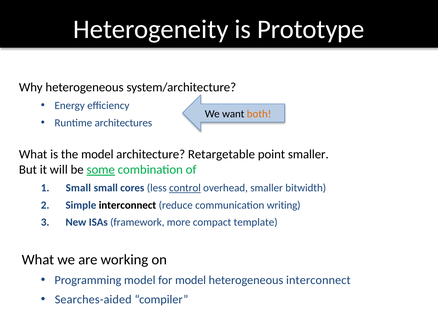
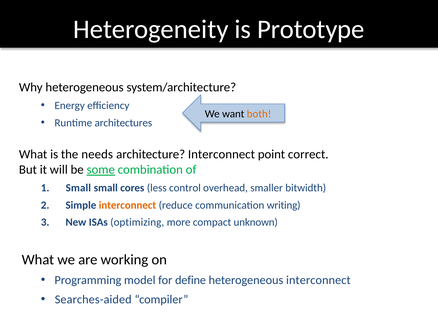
the model: model -> needs (97, 155)
architecture Retargetable: Retargetable -> Interconnect (221, 155)
point smaller: smaller -> correct (308, 155)
control underline: present -> none (185, 188)
interconnect colour: black -> orange (127, 205)
framework: framework -> optimizing (137, 223)
template: template -> unknown (256, 223)
for model: model -> define (191, 281)
